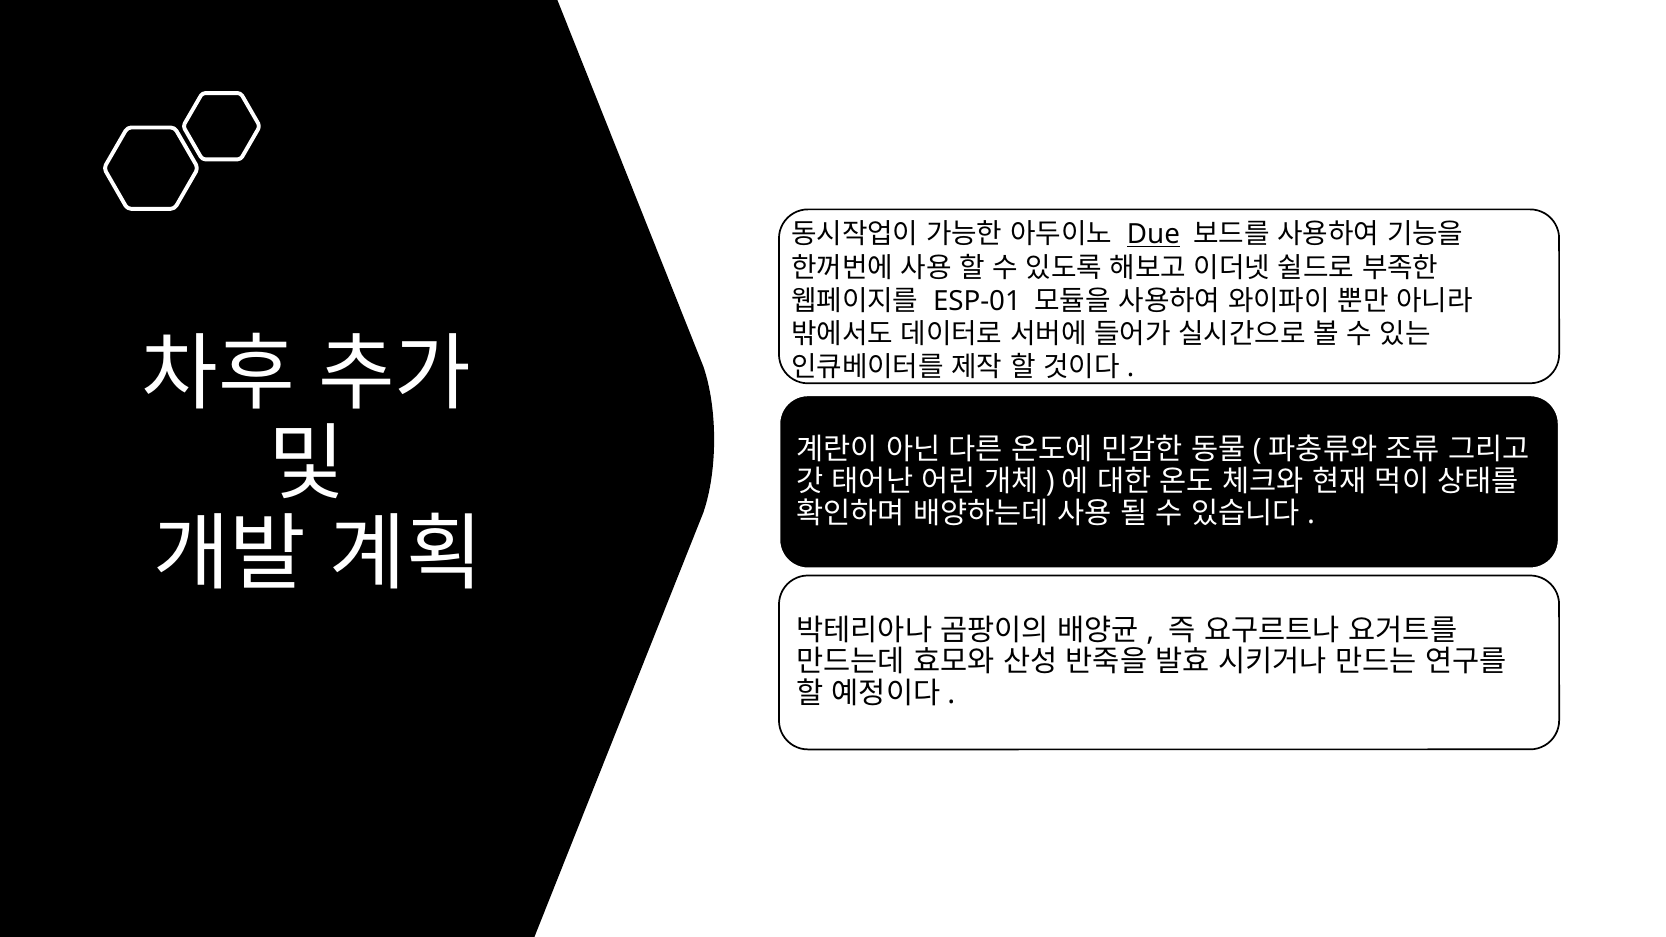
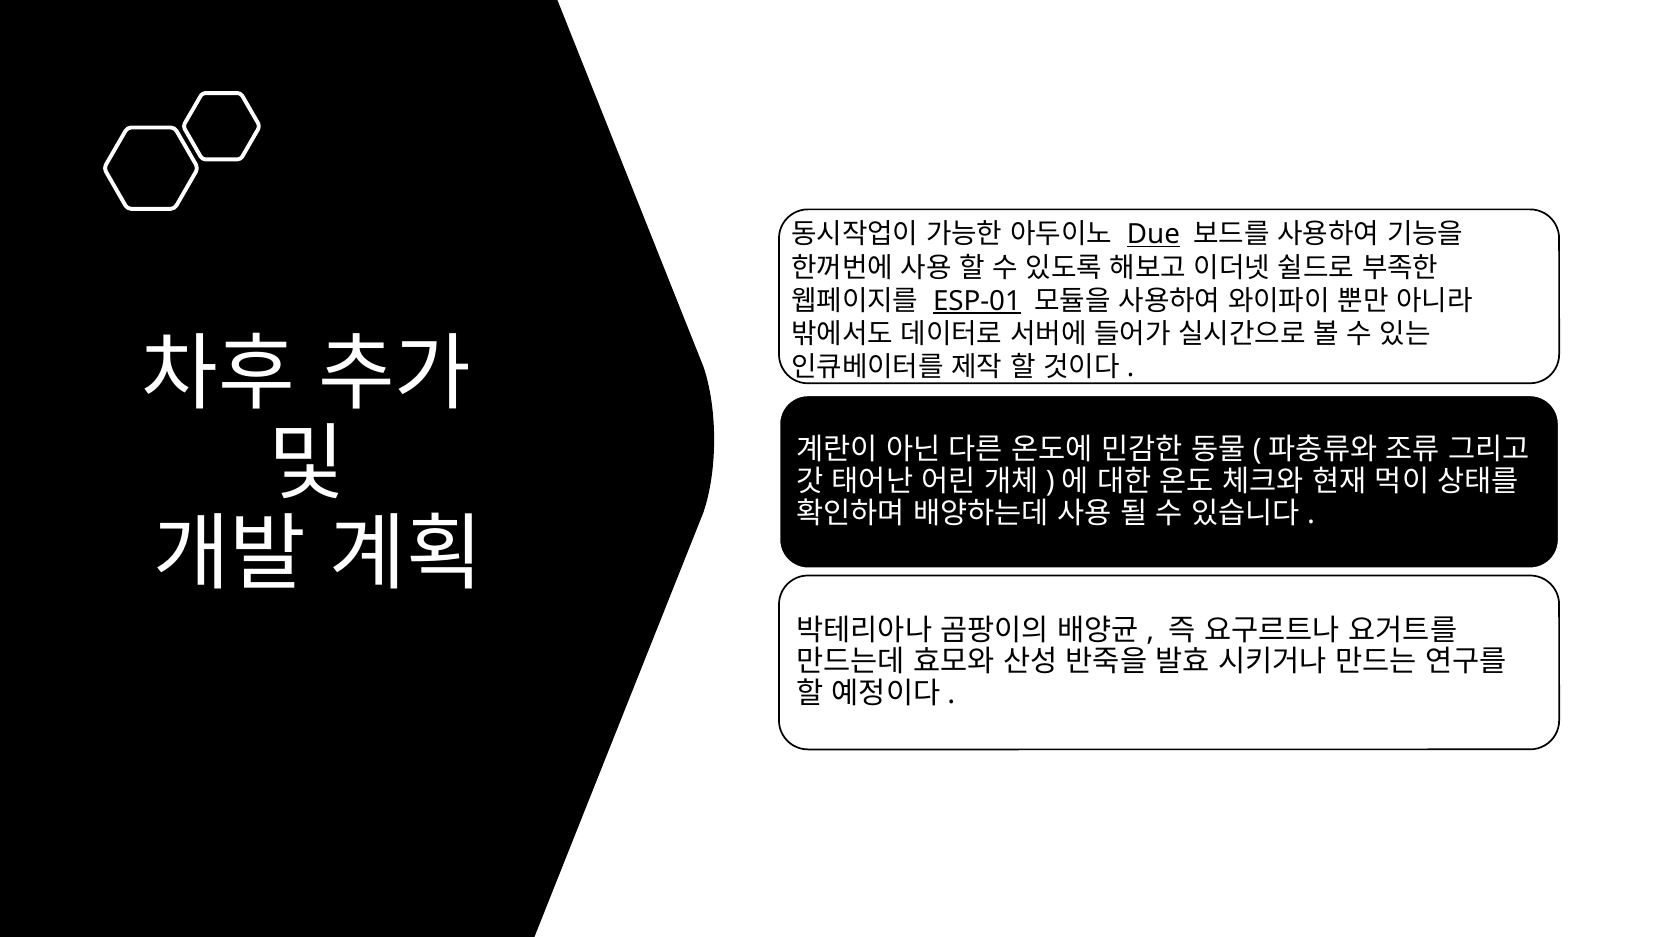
ESP-01 underline: none -> present (977, 301)
